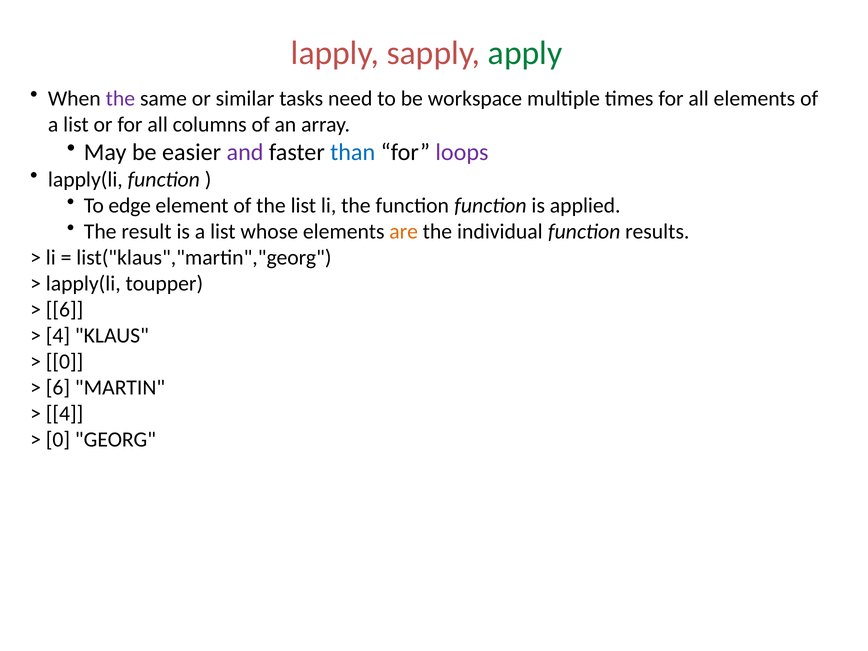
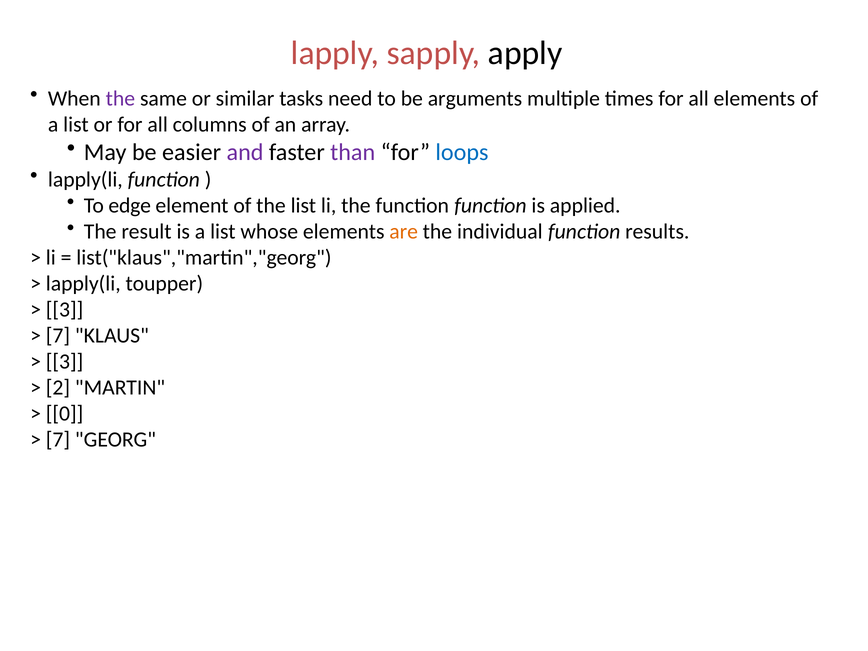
apply colour: green -> black (525, 53)
workspace: workspace -> arguments (475, 98)
than colour: blue -> purple (353, 152)
loops colour: purple -> blue (462, 152)
6: 6 -> 3 (65, 310)
4: 4 -> 7 (58, 336)
0: 0 -> 3 (65, 362)
6: 6 -> 2 (58, 388)
4: 4 -> 0 (65, 414)
0: 0 -> 7 (58, 440)
